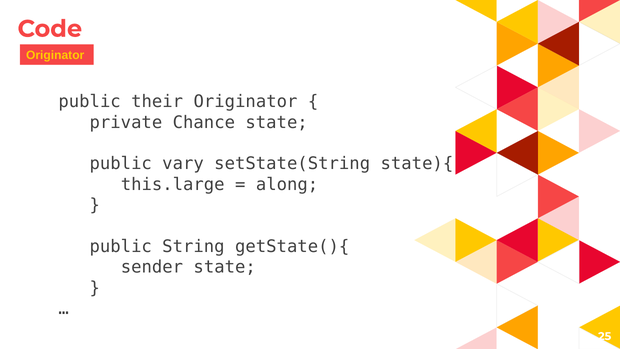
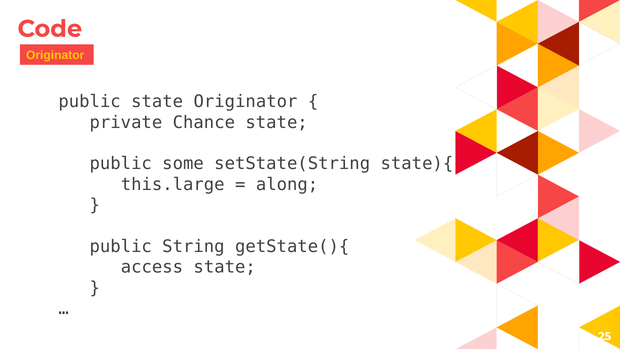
public their: their -> state (157, 102)
vary: vary -> some (183, 164)
sender: sender -> access (152, 267)
